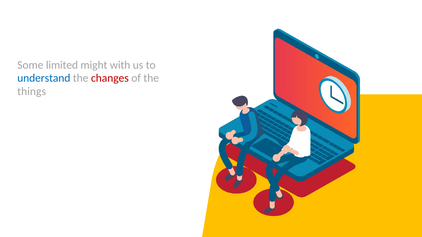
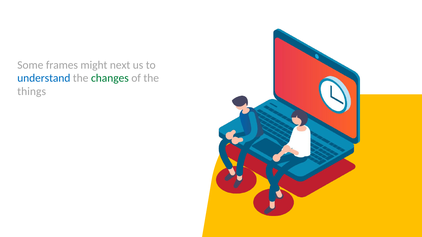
limited: limited -> frames (62, 65)
with: with -> next (120, 65)
changes colour: red -> green (110, 78)
